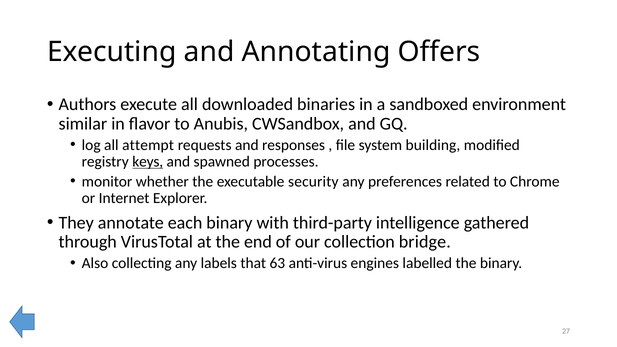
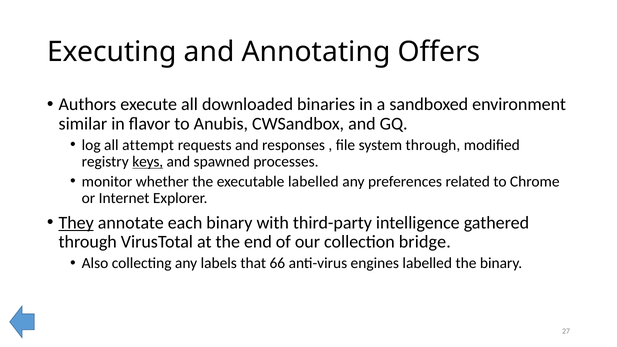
system building: building -> through (433, 145)
executable security: security -> labelled (313, 182)
They underline: none -> present (76, 223)
63: 63 -> 66 (277, 263)
